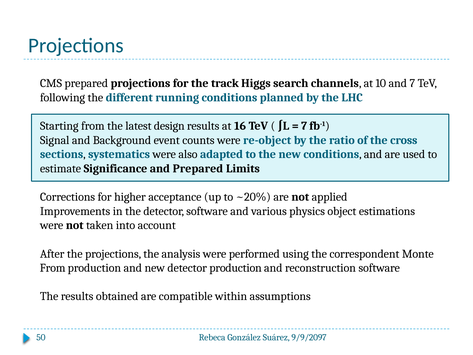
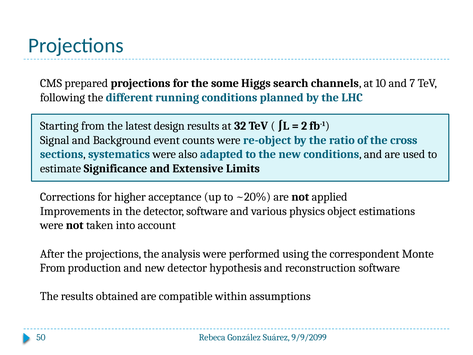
track: track -> some (225, 83)
16: 16 -> 32 (240, 126)
7: 7 -> 2 (304, 126)
and Prepared: Prepared -> Extensive (198, 168)
detector production: production -> hypothesis (236, 268)
9/9/2097: 9/9/2097 -> 9/9/2099 (309, 337)
